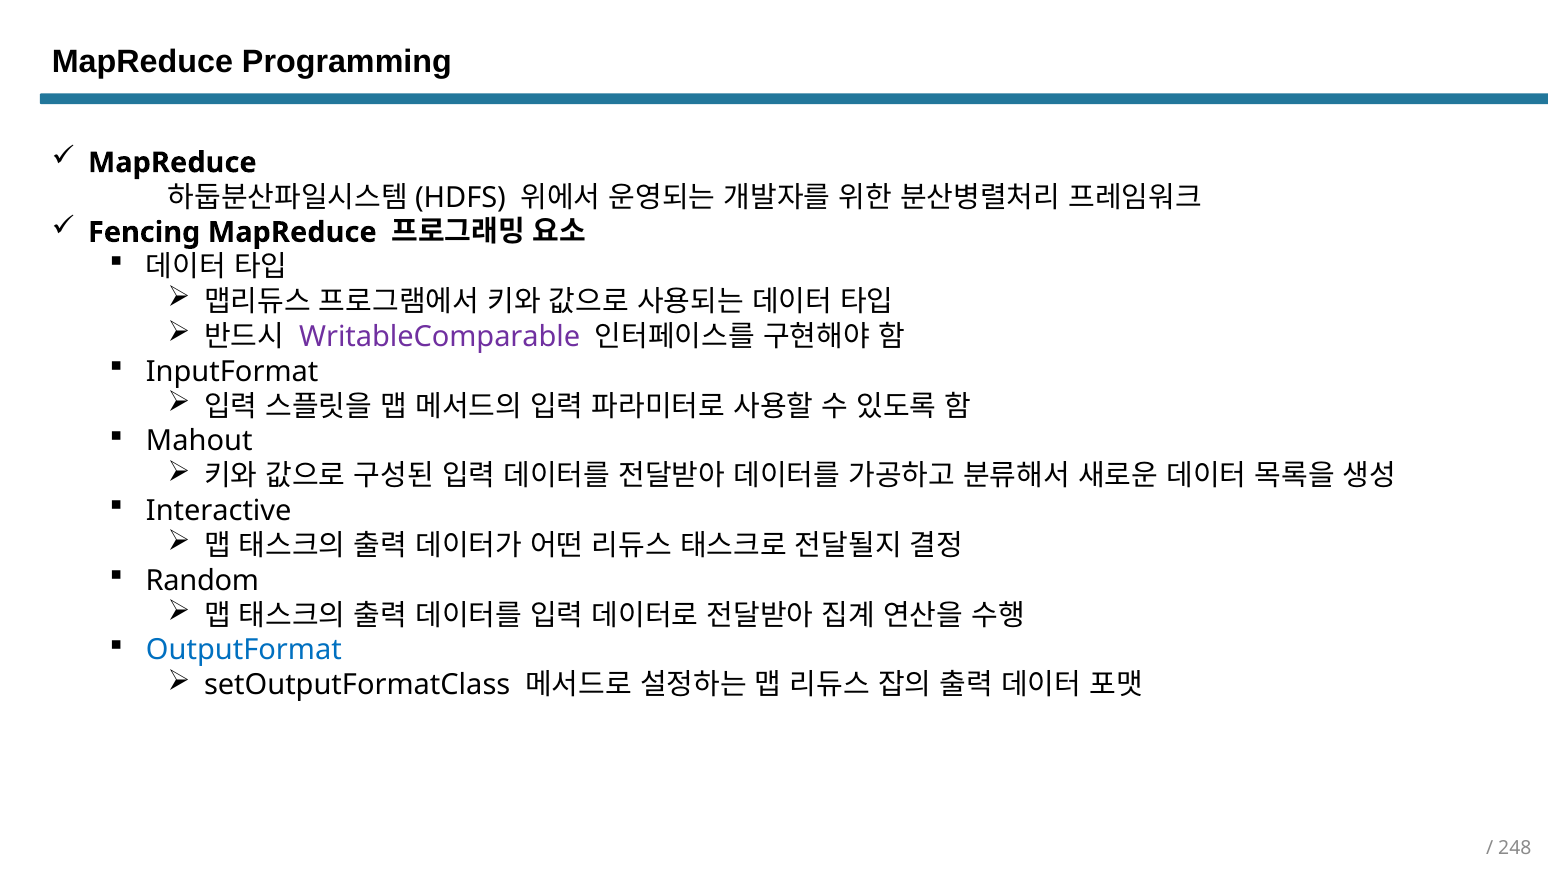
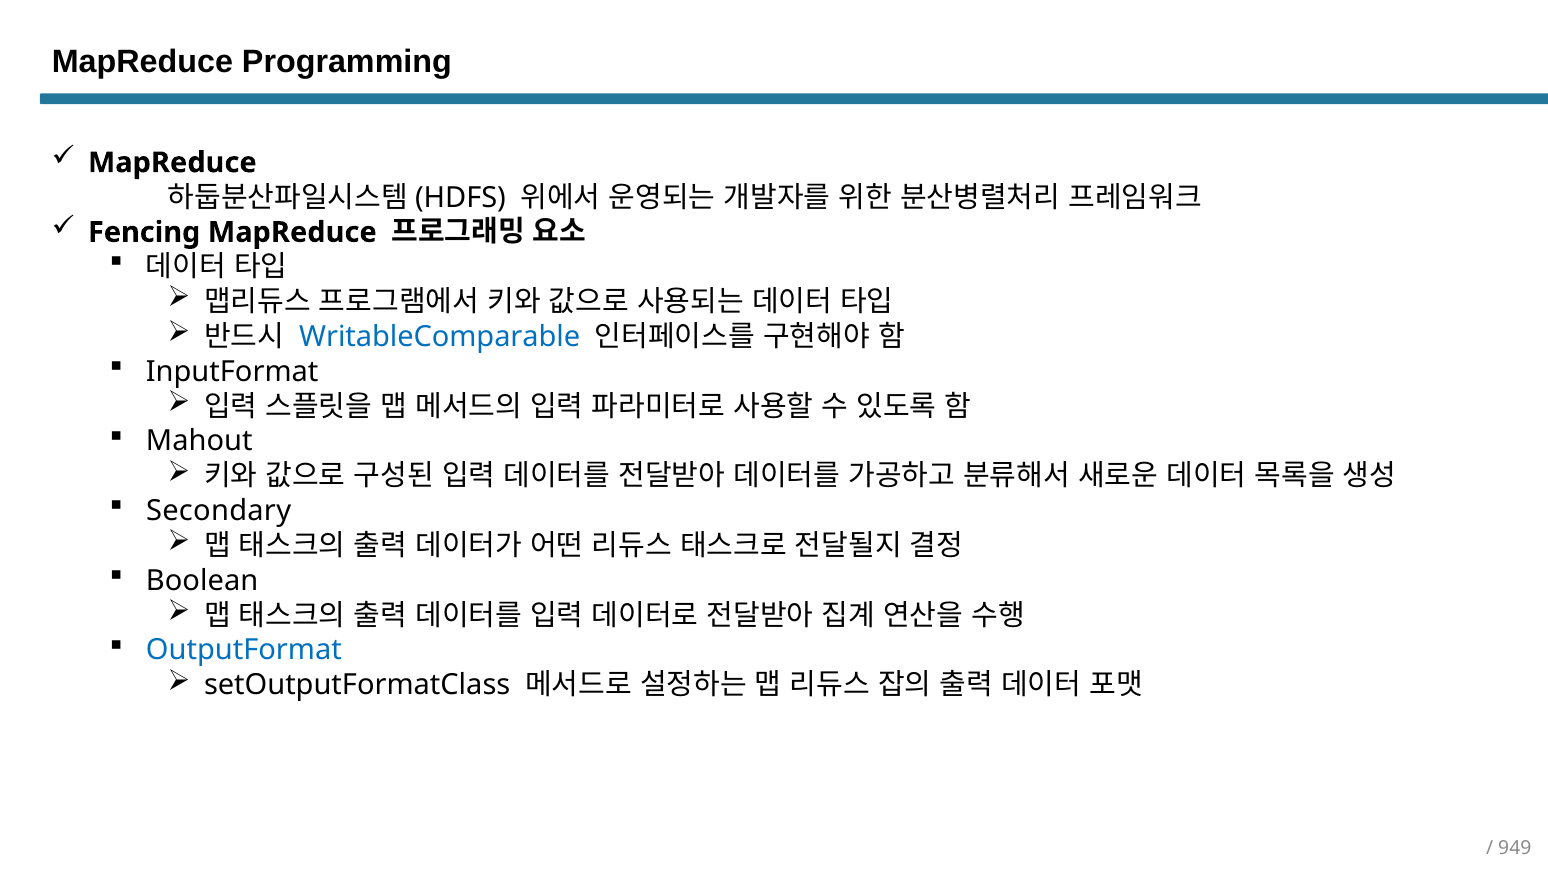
WritableComparable colour: purple -> blue (440, 337)
Interactive: Interactive -> Secondary (219, 511)
Random: Random -> Boolean (202, 581)
248: 248 -> 949 (1515, 848)
